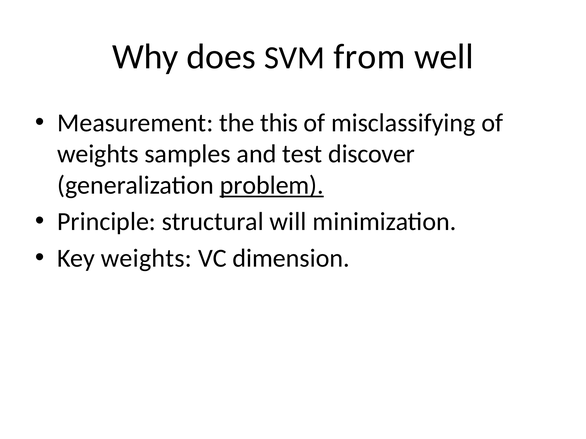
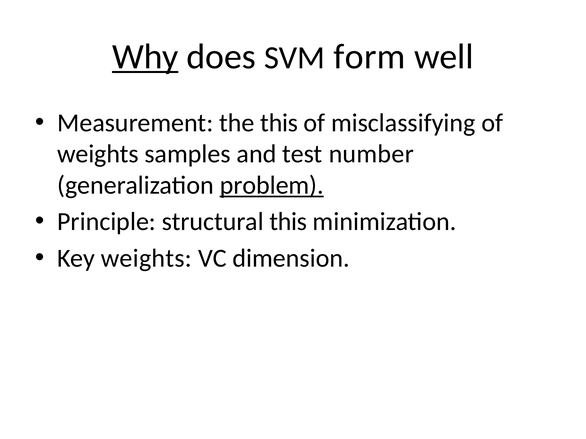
Why underline: none -> present (145, 57)
from: from -> form (369, 57)
discover: discover -> number (371, 154)
structural will: will -> this (288, 222)
